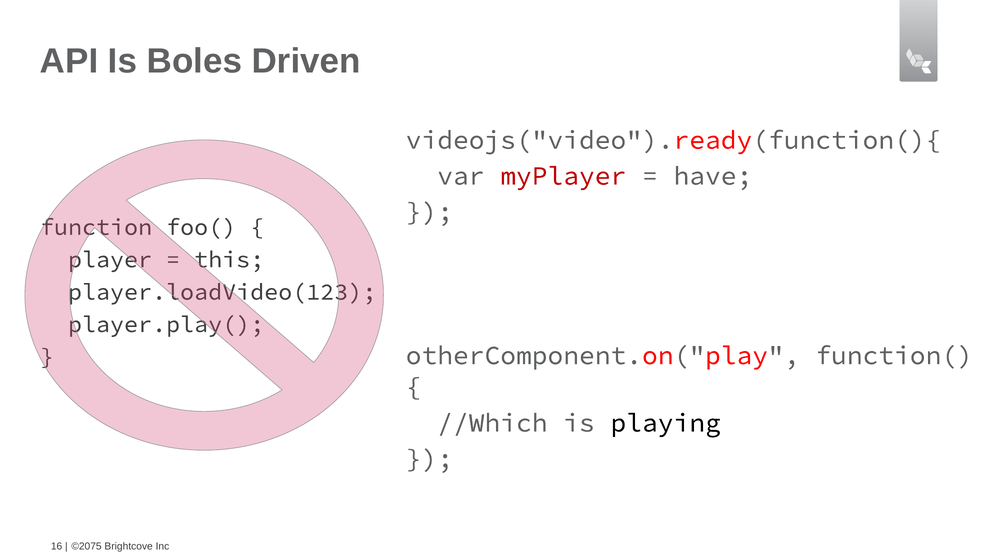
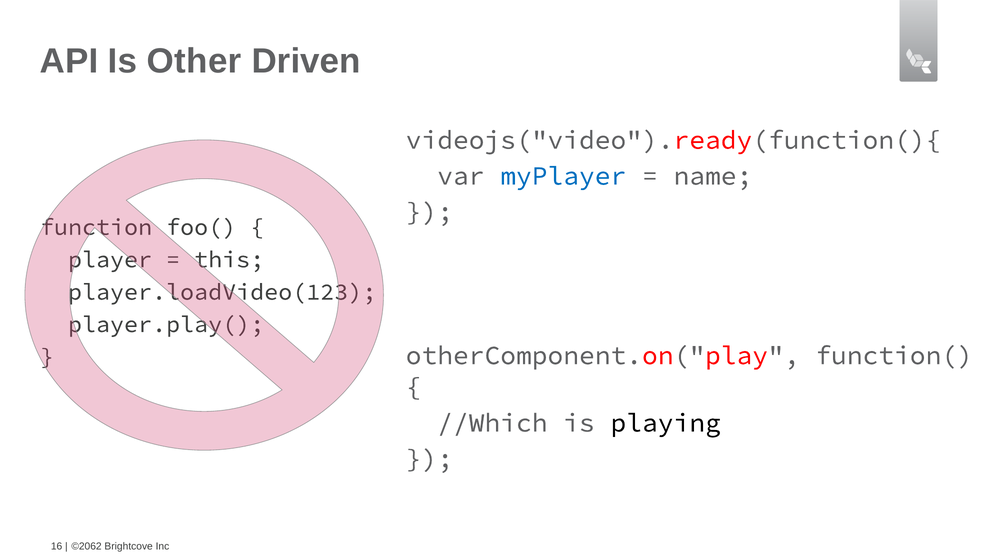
Boles: Boles -> Other (194, 61)
myPlayer colour: red -> blue (563, 176)
have: have -> name (713, 176)
©2075: ©2075 -> ©2062 (87, 546)
